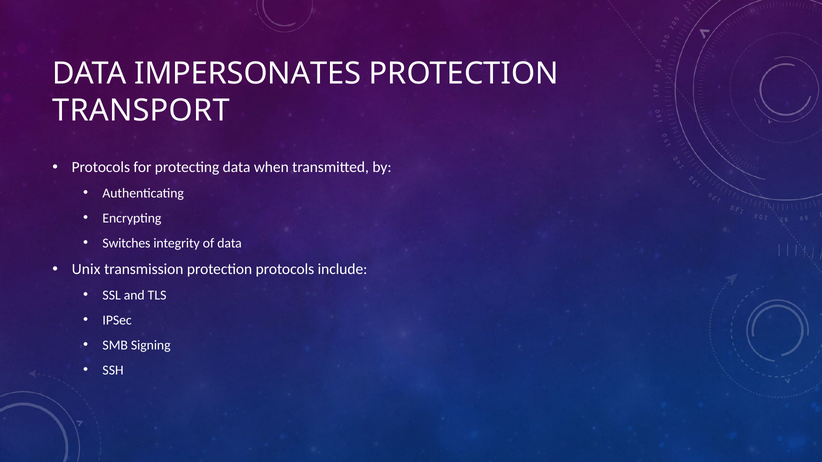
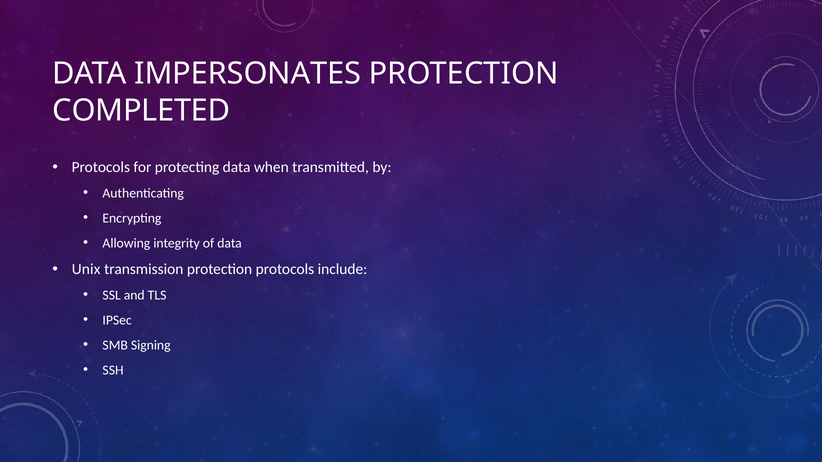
TRANSPORT: TRANSPORT -> COMPLETED (141, 111)
Switches: Switches -> Allowing (126, 243)
